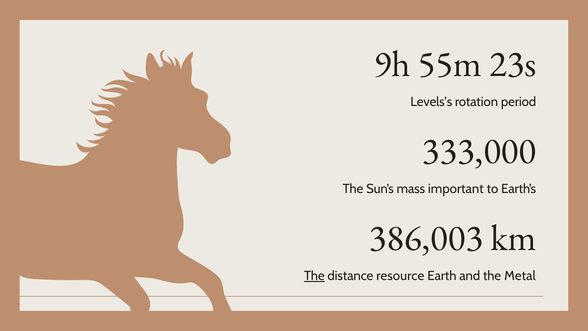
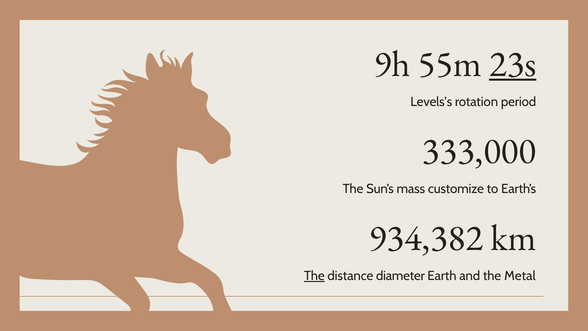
23s underline: none -> present (513, 64)
important: important -> customize (456, 189)
386,003: 386,003 -> 934,382 (426, 238)
resource: resource -> diameter (400, 276)
